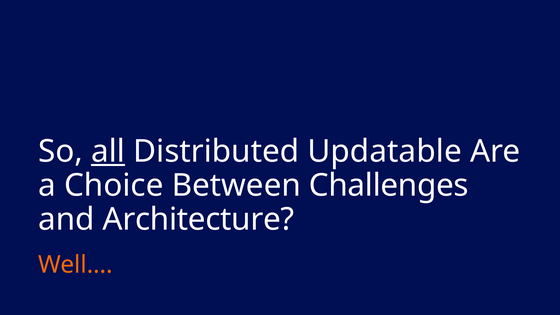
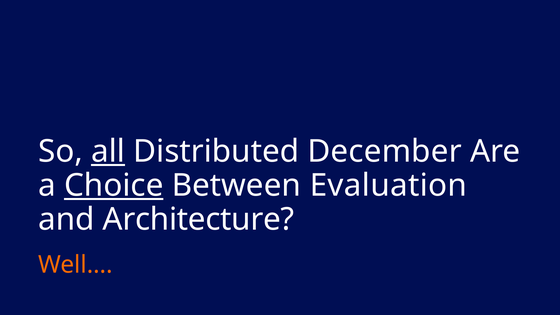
Updatable: Updatable -> December (385, 152)
Choice underline: none -> present (114, 186)
Challenges: Challenges -> Evaluation (388, 186)
